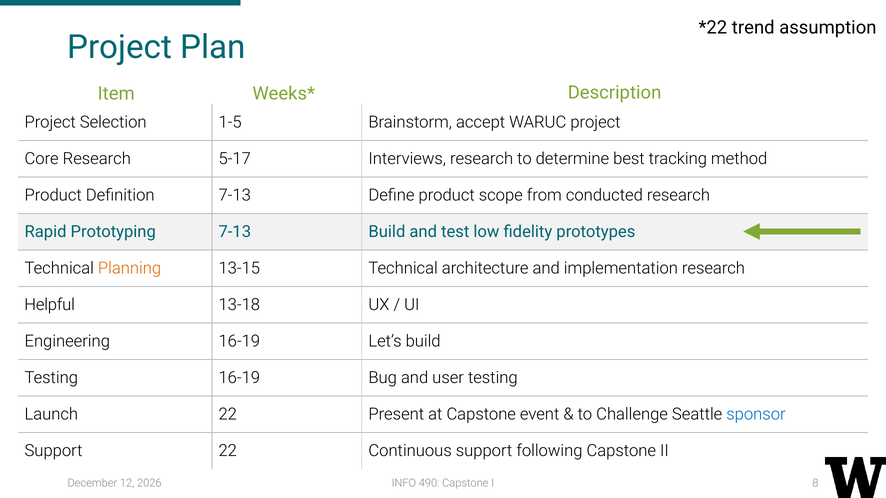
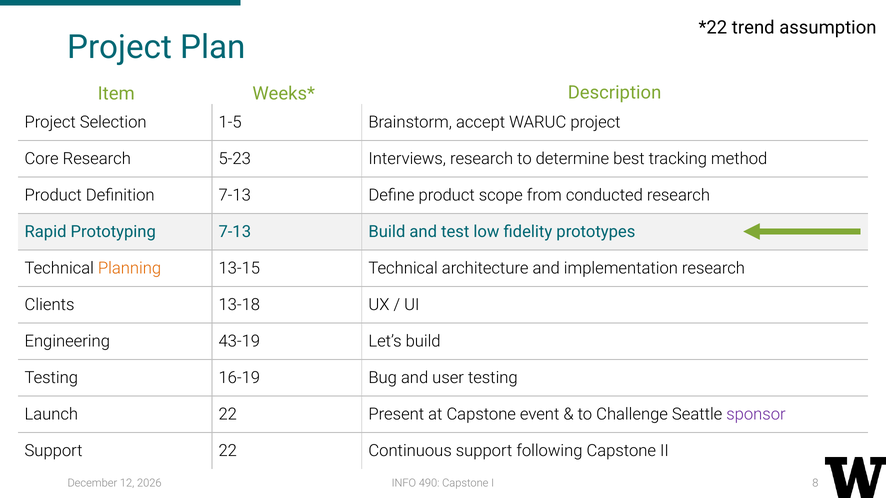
5-17: 5-17 -> 5-23 (235, 159)
Helpful: Helpful -> Clients (50, 305)
Engineering 16-19: 16-19 -> 43-19 (239, 342)
sponsor colour: blue -> purple (756, 415)
